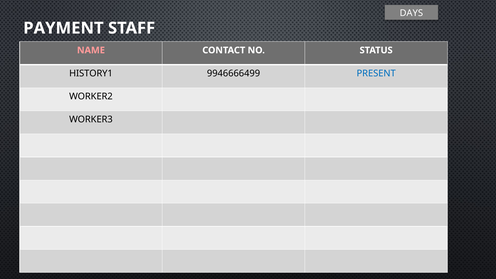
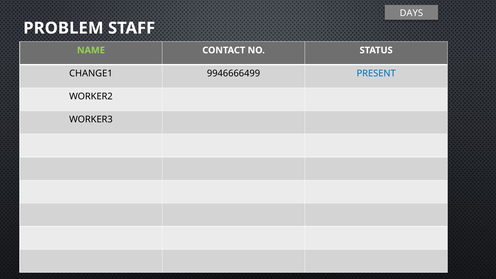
PAYMENT: PAYMENT -> PROBLEM (63, 28)
NAME colour: pink -> light green (91, 50)
HISTORY1: HISTORY1 -> CHANGE1 (91, 73)
